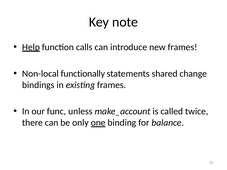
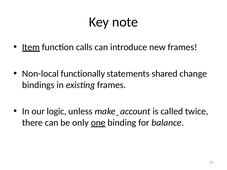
Help: Help -> Item (31, 47)
func: func -> logic (57, 112)
